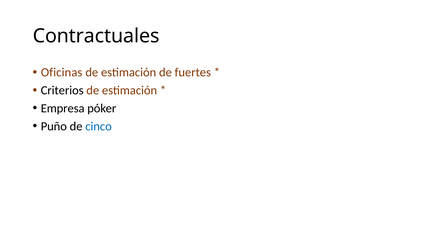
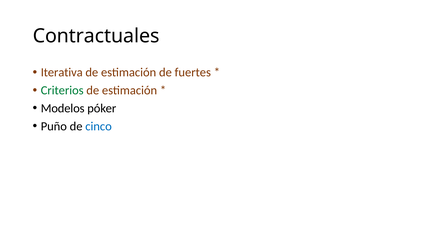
Oficinas: Oficinas -> Iterativa (62, 73)
Criterios colour: black -> green (62, 91)
Empresa: Empresa -> Modelos (63, 109)
